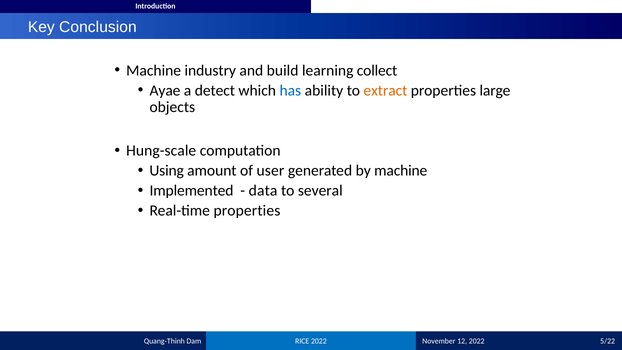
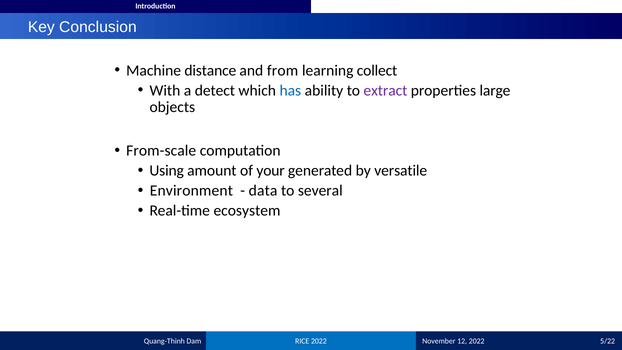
industry: industry -> distance (210, 70)
build: build -> from (283, 70)
Ayae: Ayae -> With (165, 90)
extract colour: orange -> purple (385, 90)
Hung-scale: Hung-scale -> From-scale (161, 150)
user: user -> your (271, 170)
by machine: machine -> versatile (401, 170)
Implemented: Implemented -> Environment (191, 191)
Real-time properties: properties -> ecosystem (247, 211)
